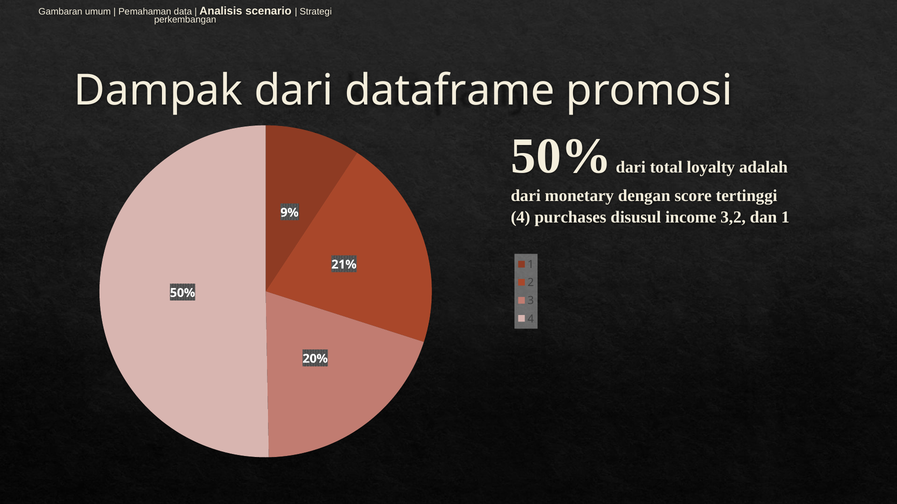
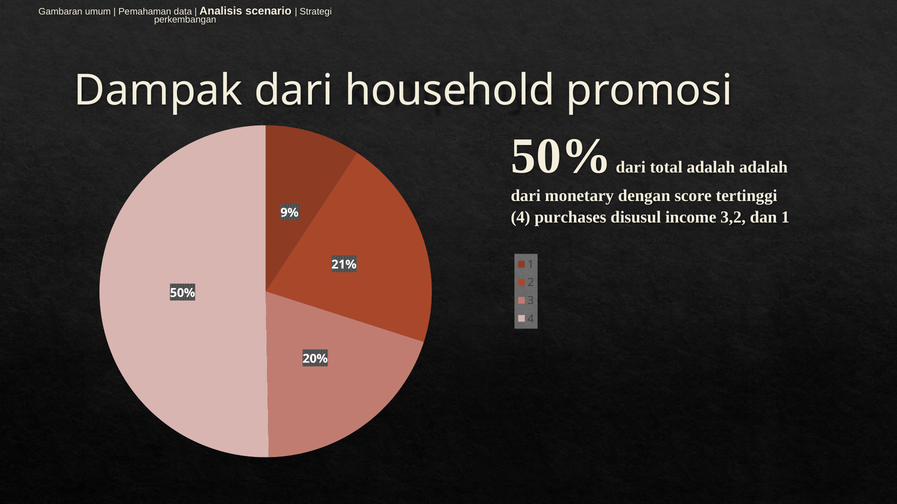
dataframe: dataframe -> household (450, 91)
total loyalty: loyalty -> adalah (711, 167)
